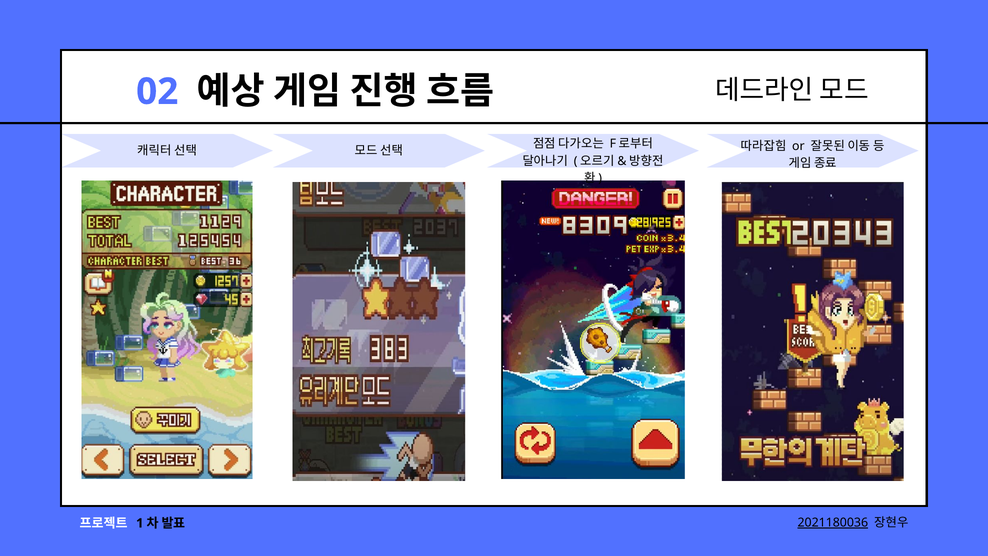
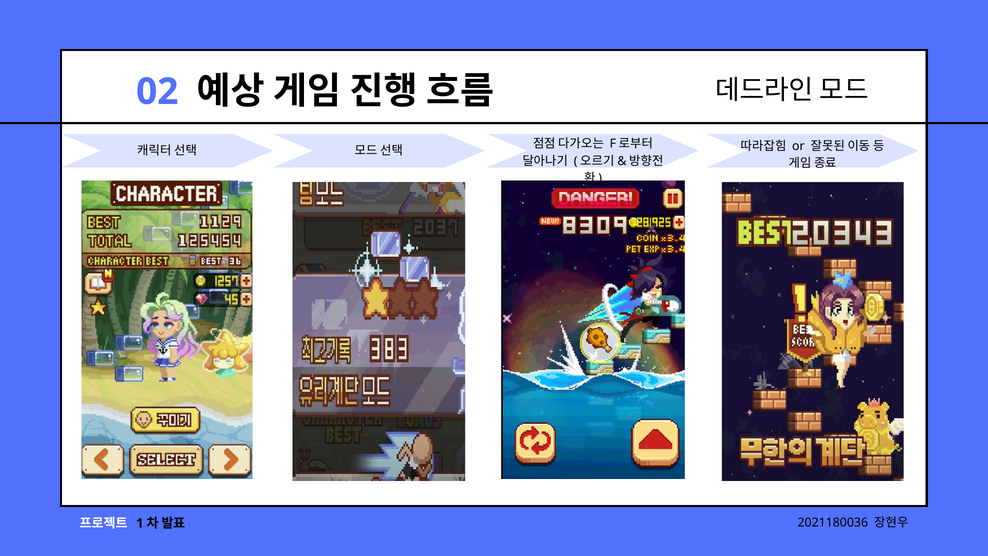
2021180036 underline: present -> none (833, 522)
